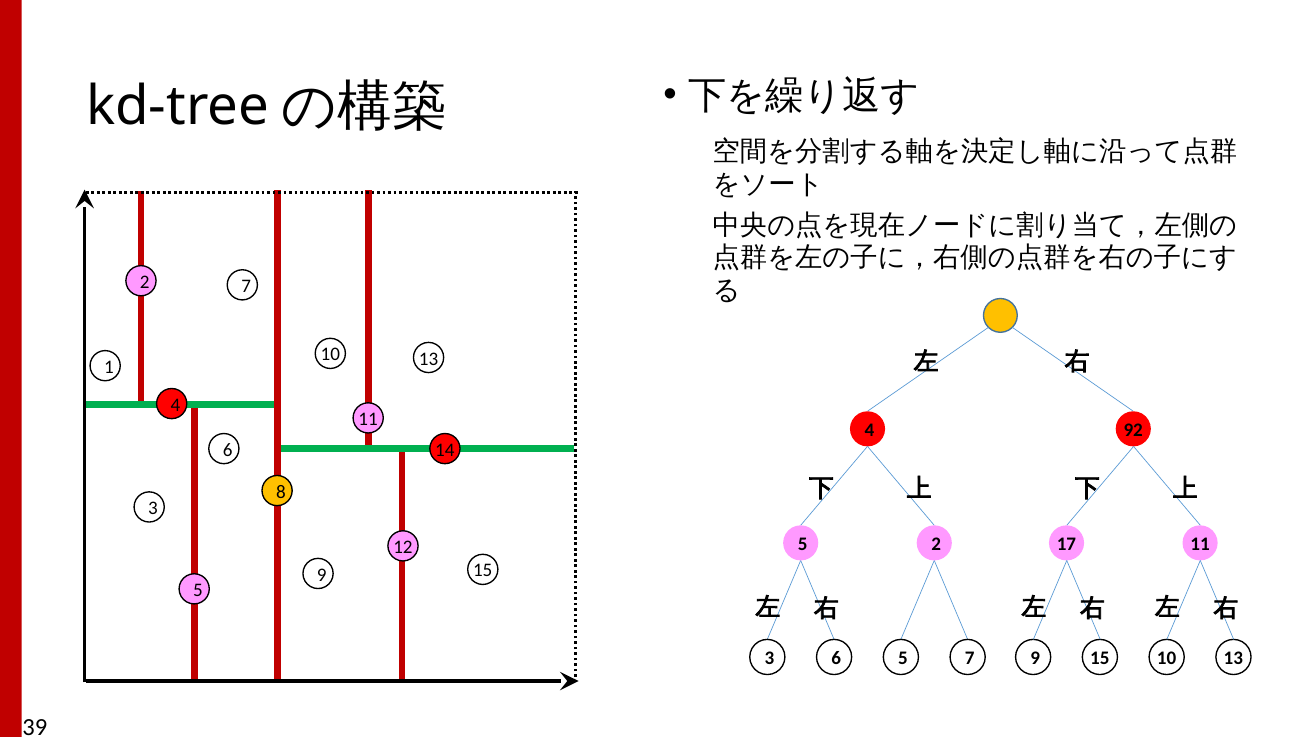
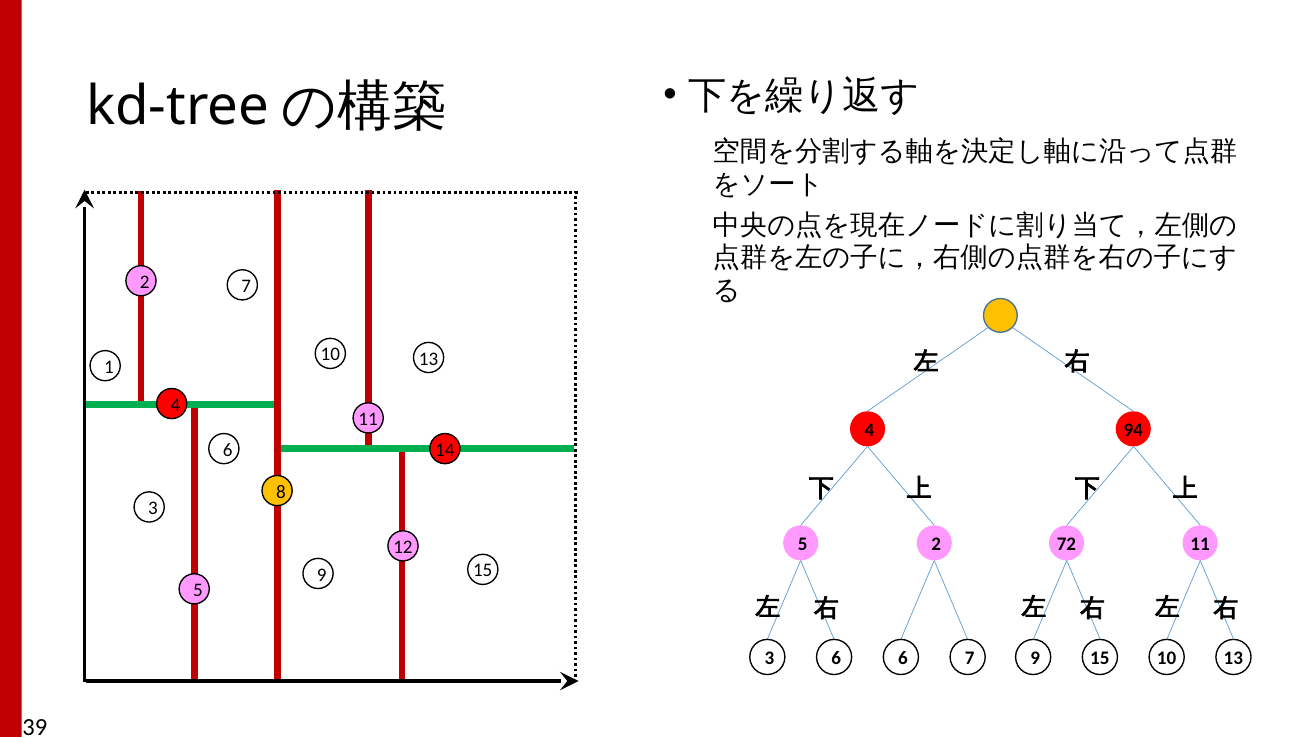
92: 92 -> 94 (1133, 430)
17: 17 -> 72 (1066, 544)
6 5: 5 -> 6 (903, 658)
